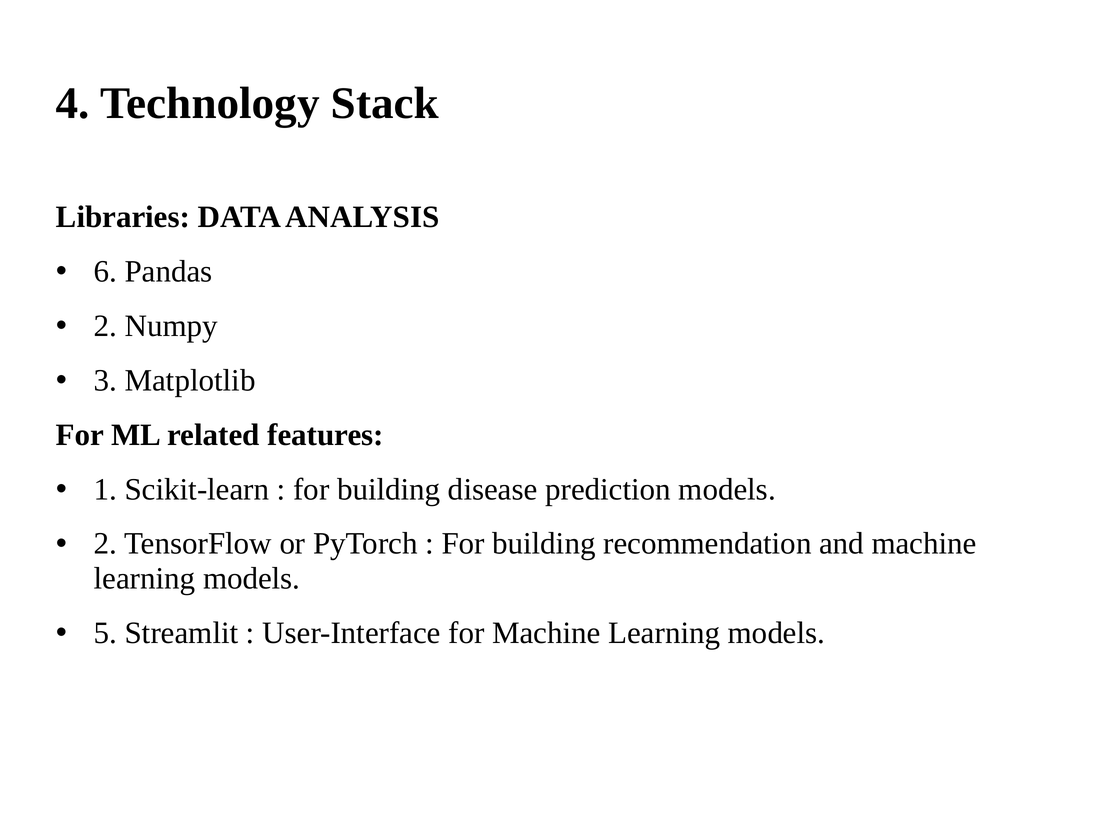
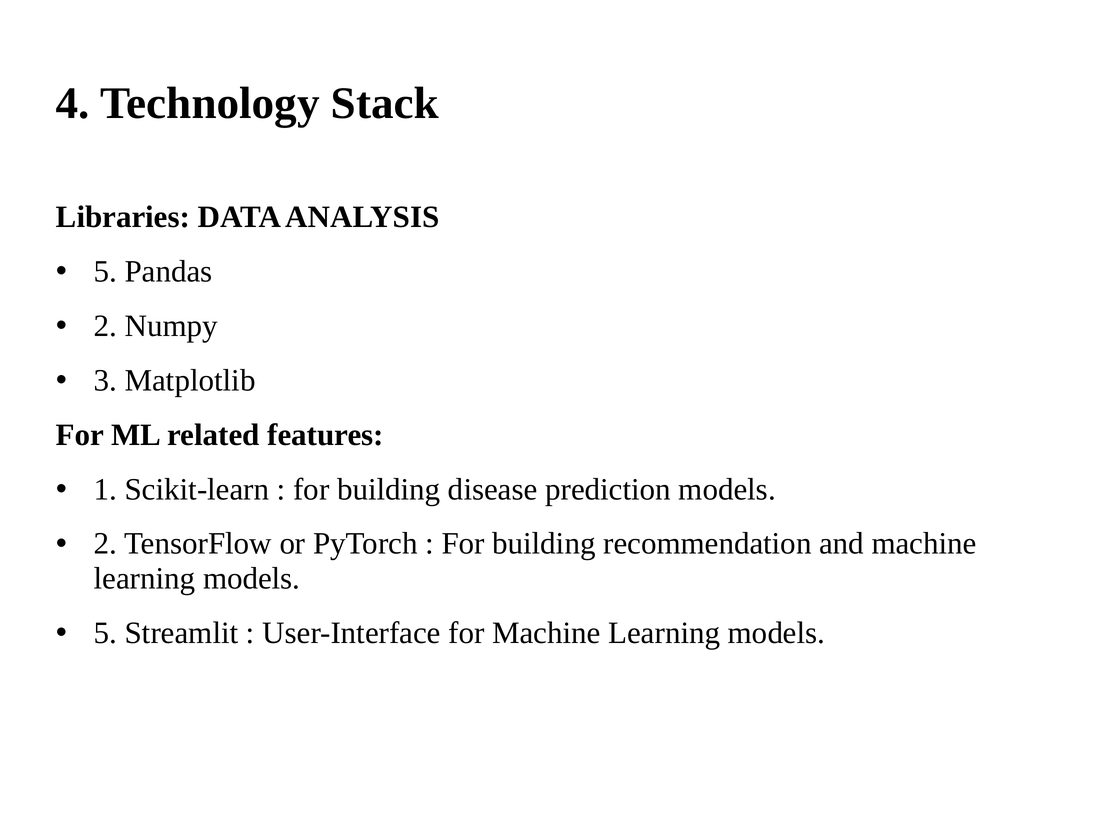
6: 6 -> 5 (106, 272)
